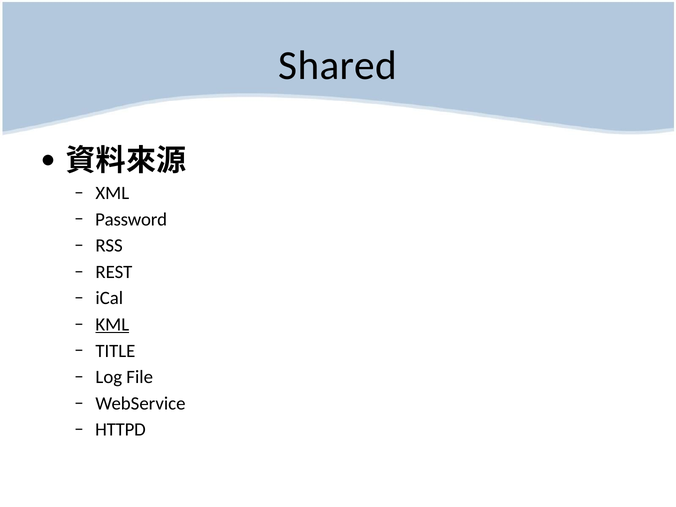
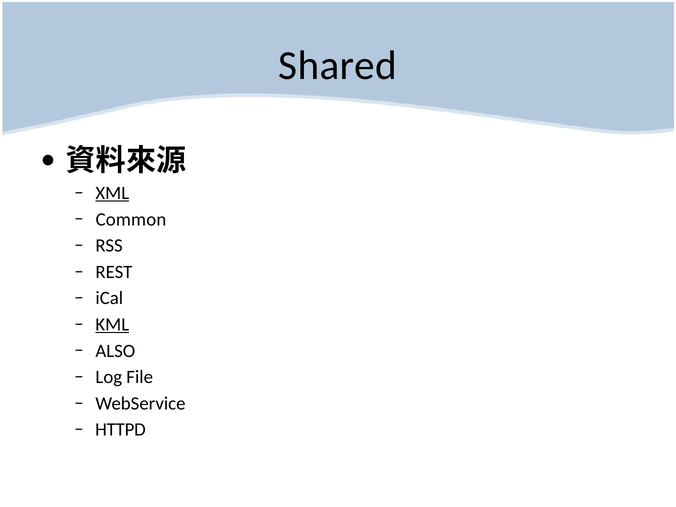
XML underline: none -> present (112, 193)
Password: Password -> Common (131, 219)
TITLE: TITLE -> ALSO (115, 351)
